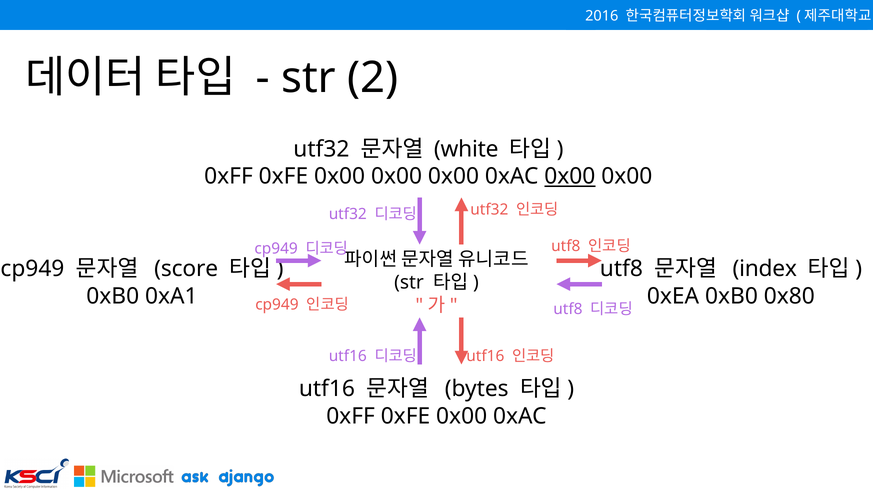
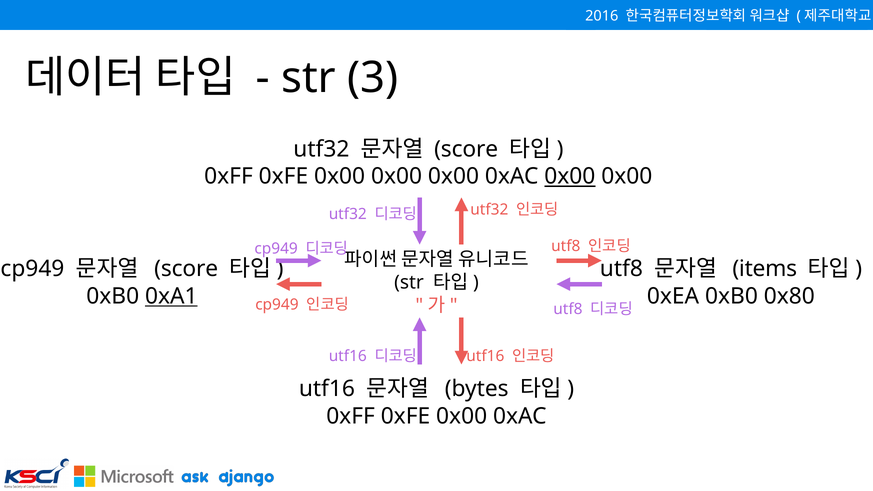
2: 2 -> 3 (373, 78)
white: white -> score (466, 149)
index: index -> items (765, 269)
0xA1 underline: none -> present (171, 296)
